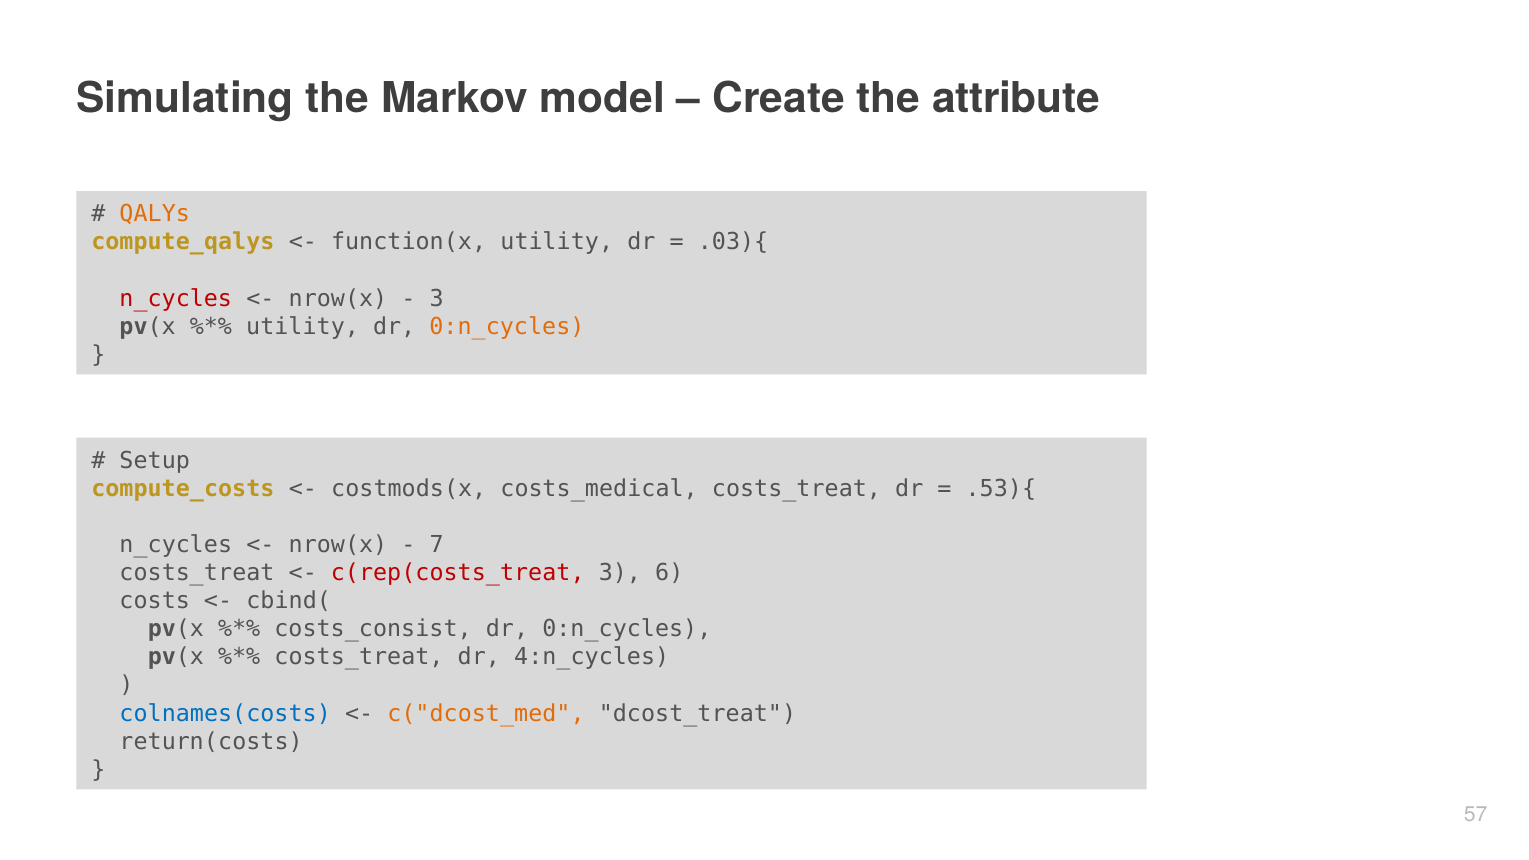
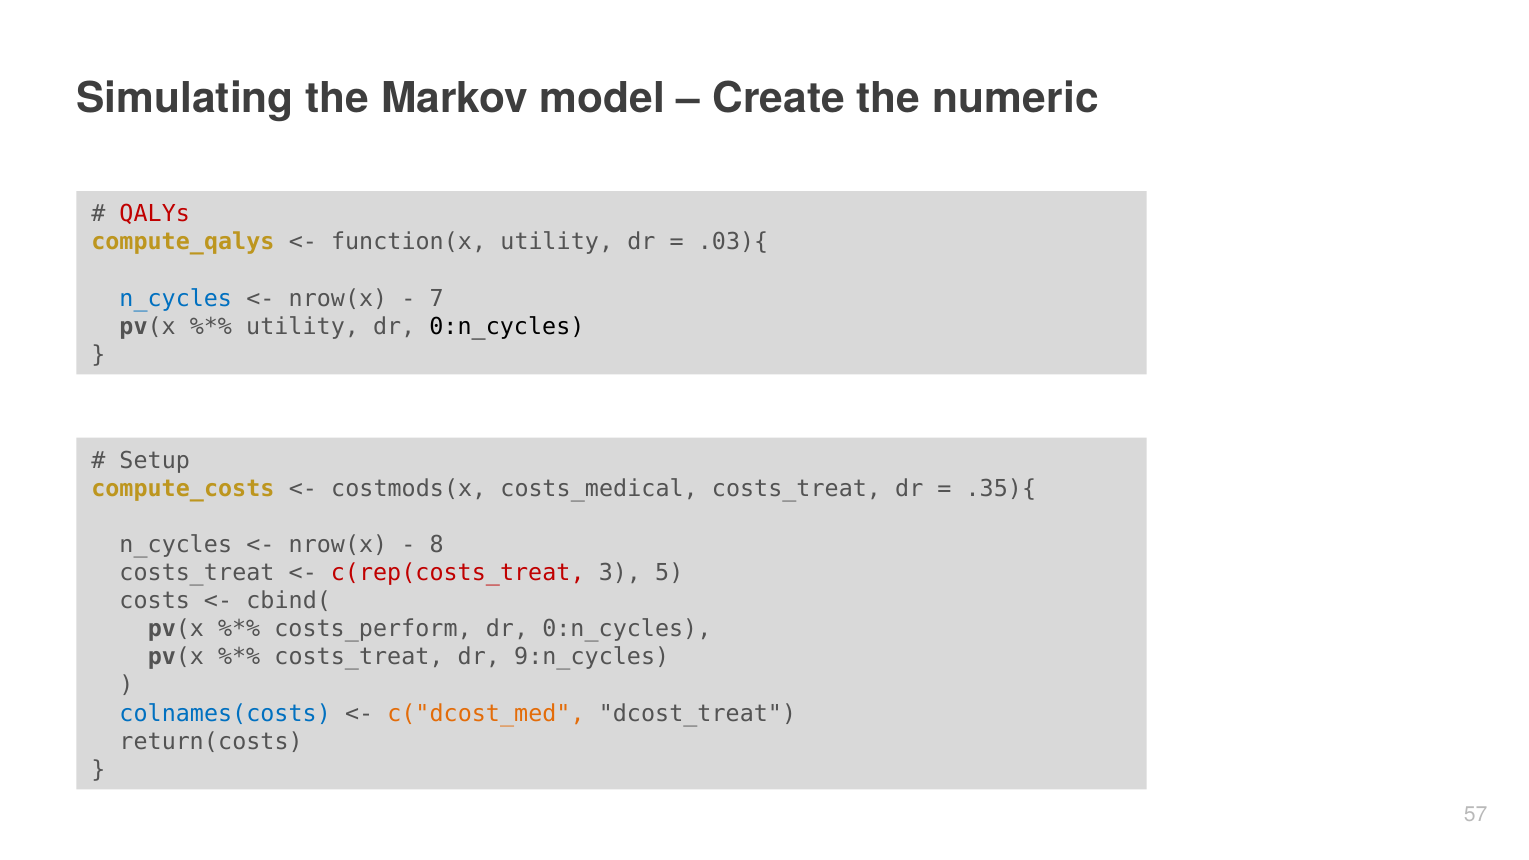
attribute: attribute -> numeric (1016, 98)
QALYs colour: orange -> red (155, 214)
n_cycles colour: red -> blue (176, 298)
3: 3 -> 7 (437, 298)
0:n_cycles colour: orange -> black (507, 326)
.53){: .53){ -> .35){ (1001, 489)
7: 7 -> 8 (437, 545)
6: 6 -> 5 (669, 573)
costs_consist: costs_consist -> costs_perform (373, 629)
4:n_cycles: 4:n_cycles -> 9:n_cycles (592, 657)
